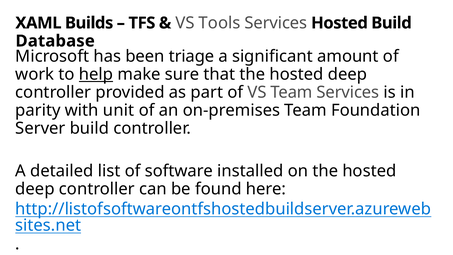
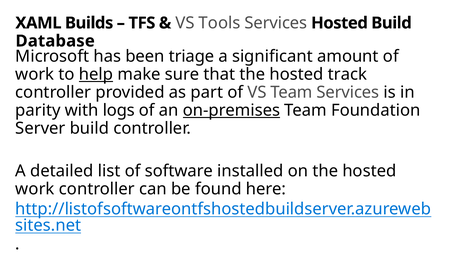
that the hosted deep: deep -> track (347, 74)
unit: unit -> logs (119, 110)
on-premises underline: none -> present (231, 110)
deep: deep -> work (35, 189)
